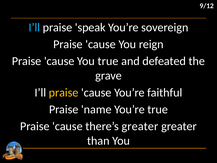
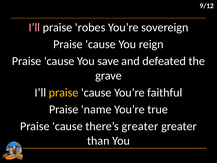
I’ll colour: light blue -> pink (34, 27)
speak: speak -> robes (90, 27)
You true: true -> save (108, 61)
